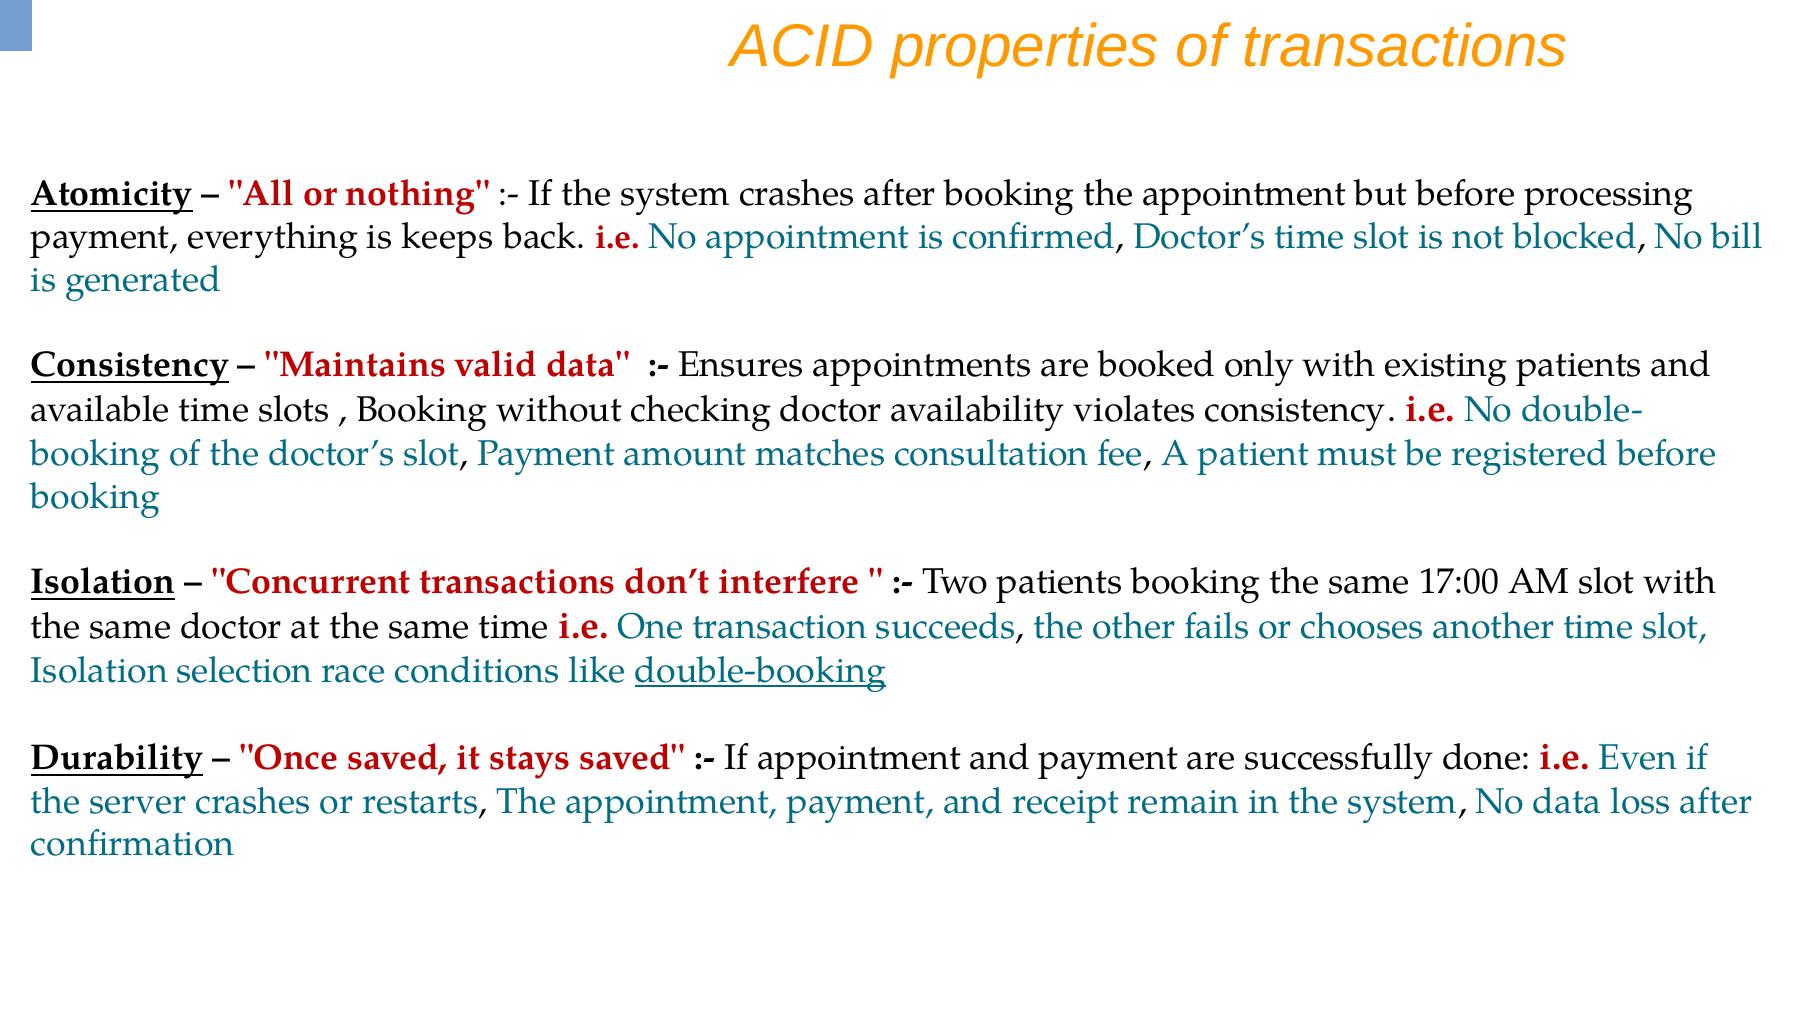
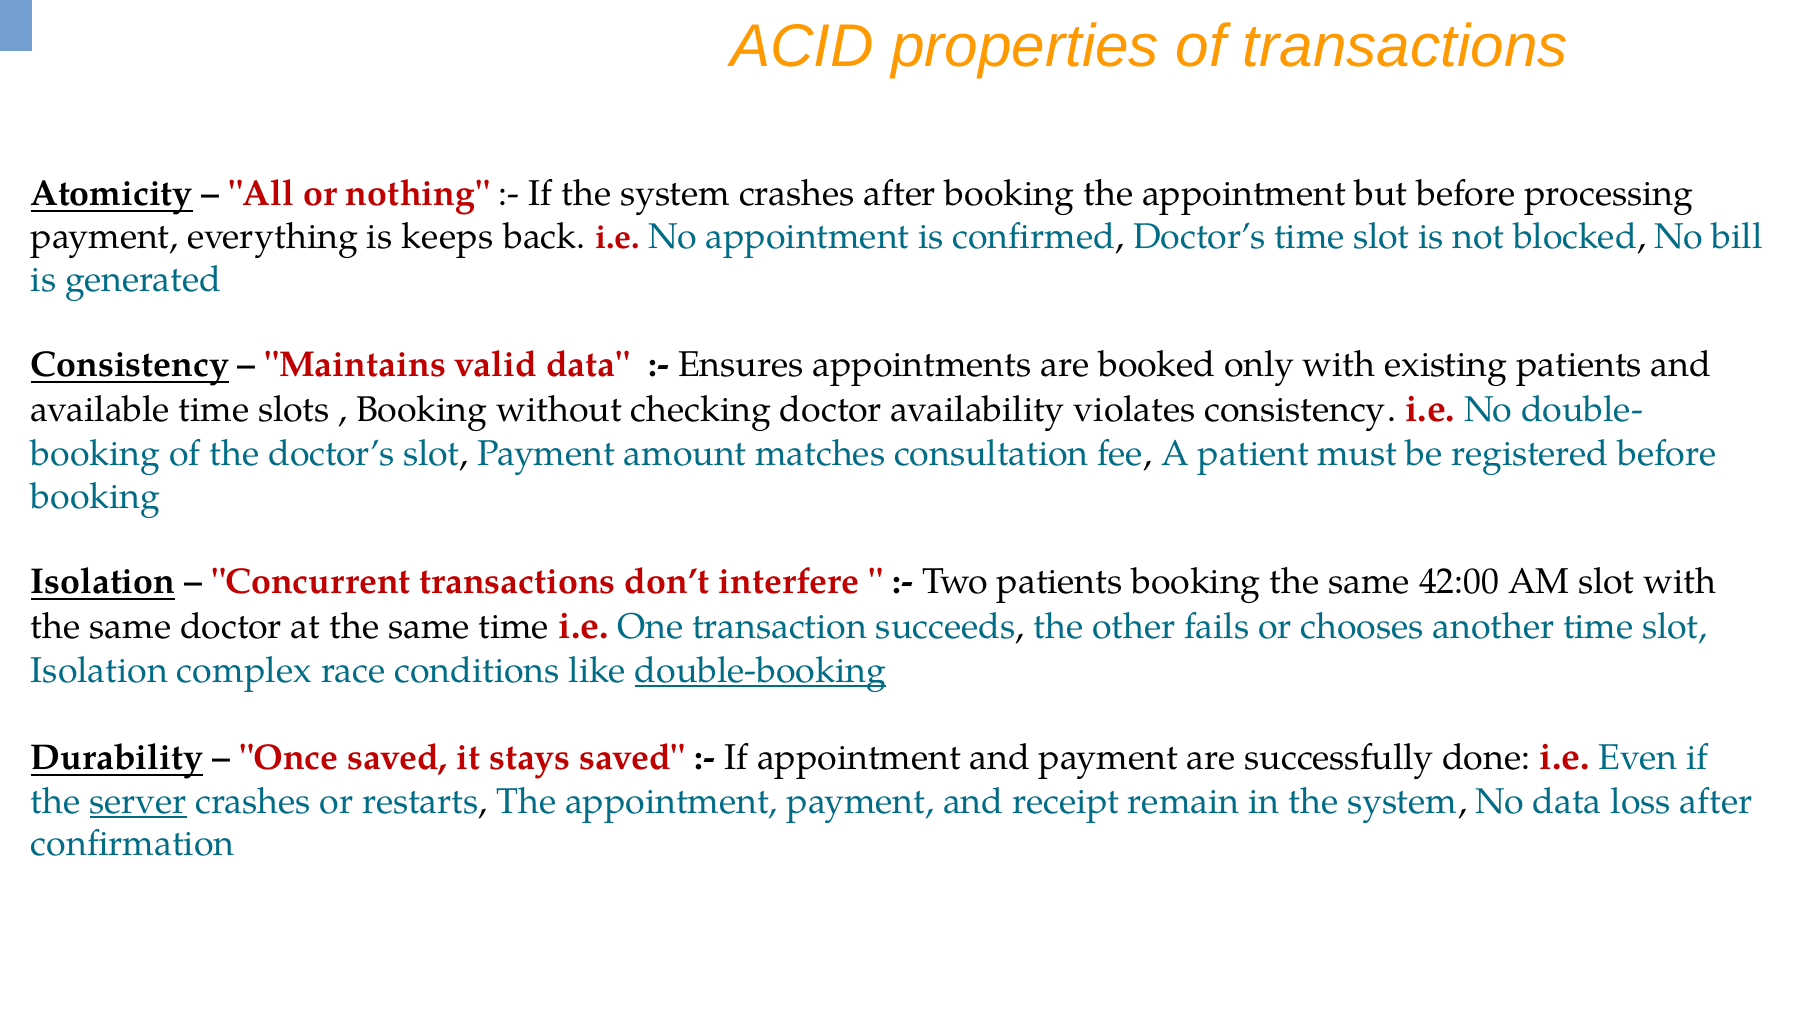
17:00: 17:00 -> 42:00 (1459, 582)
selection: selection -> complex (244, 670)
server underline: none -> present (138, 801)
